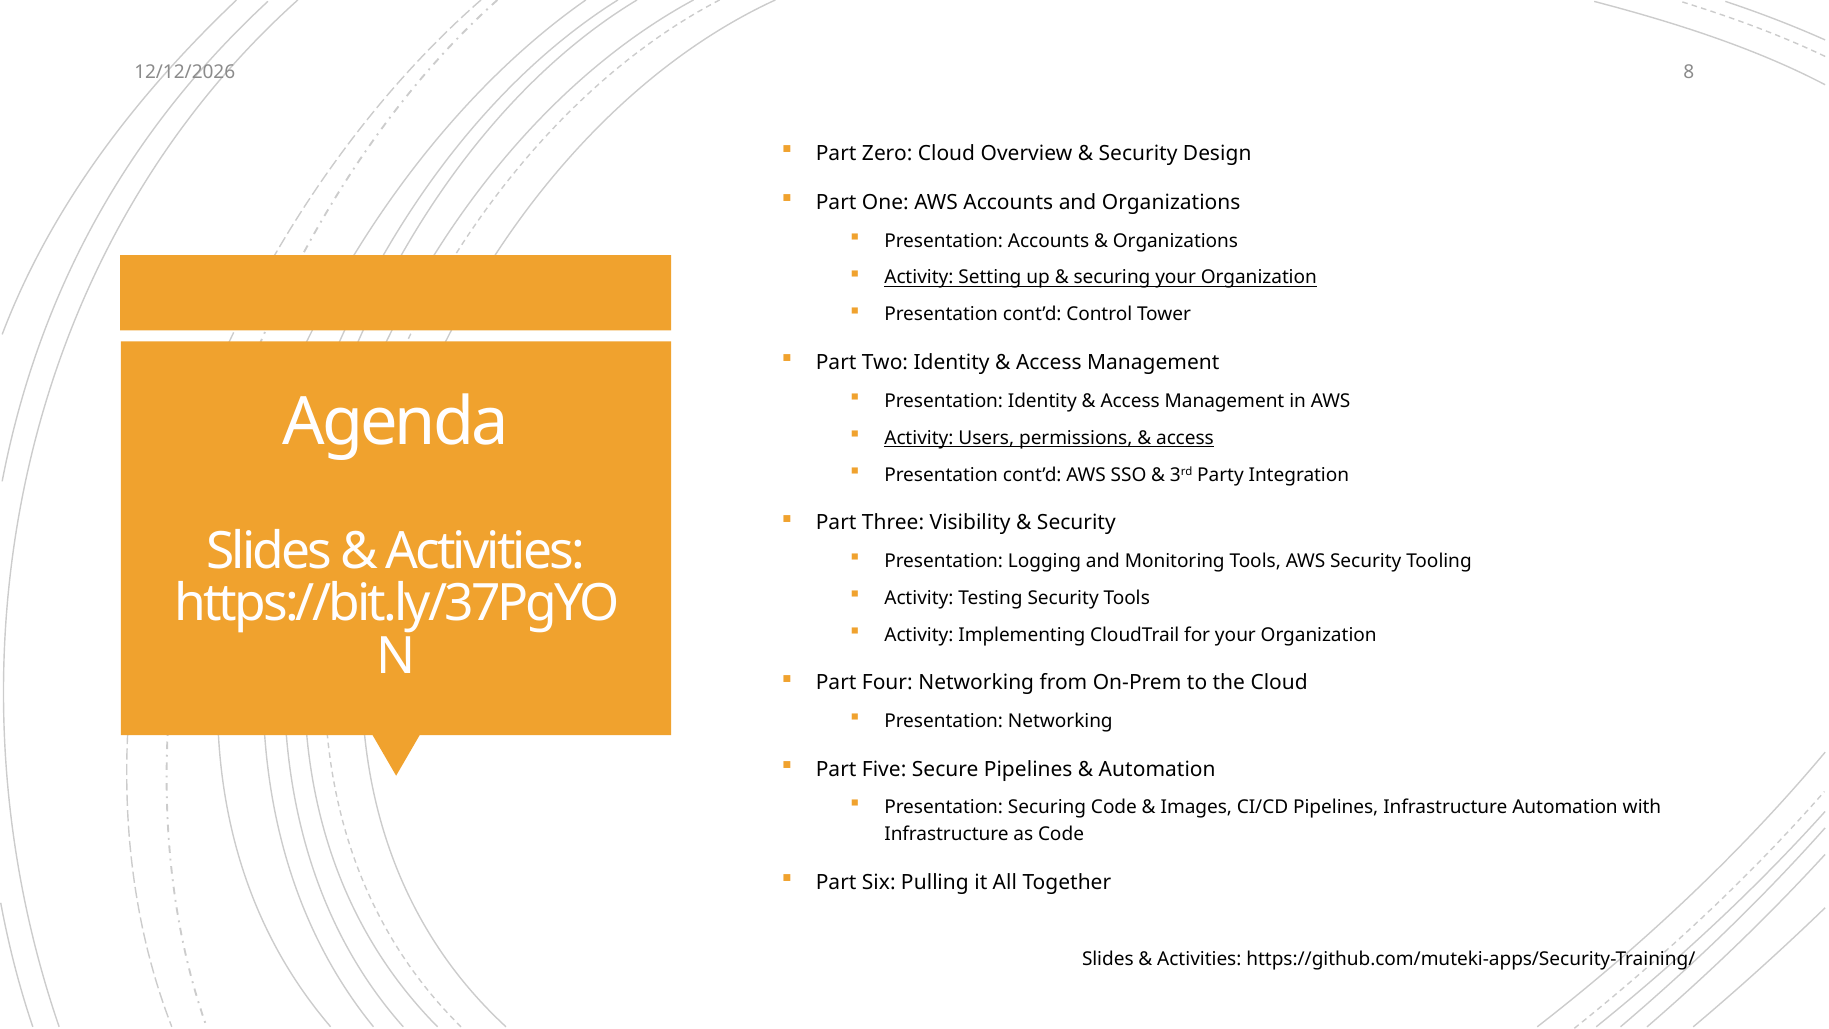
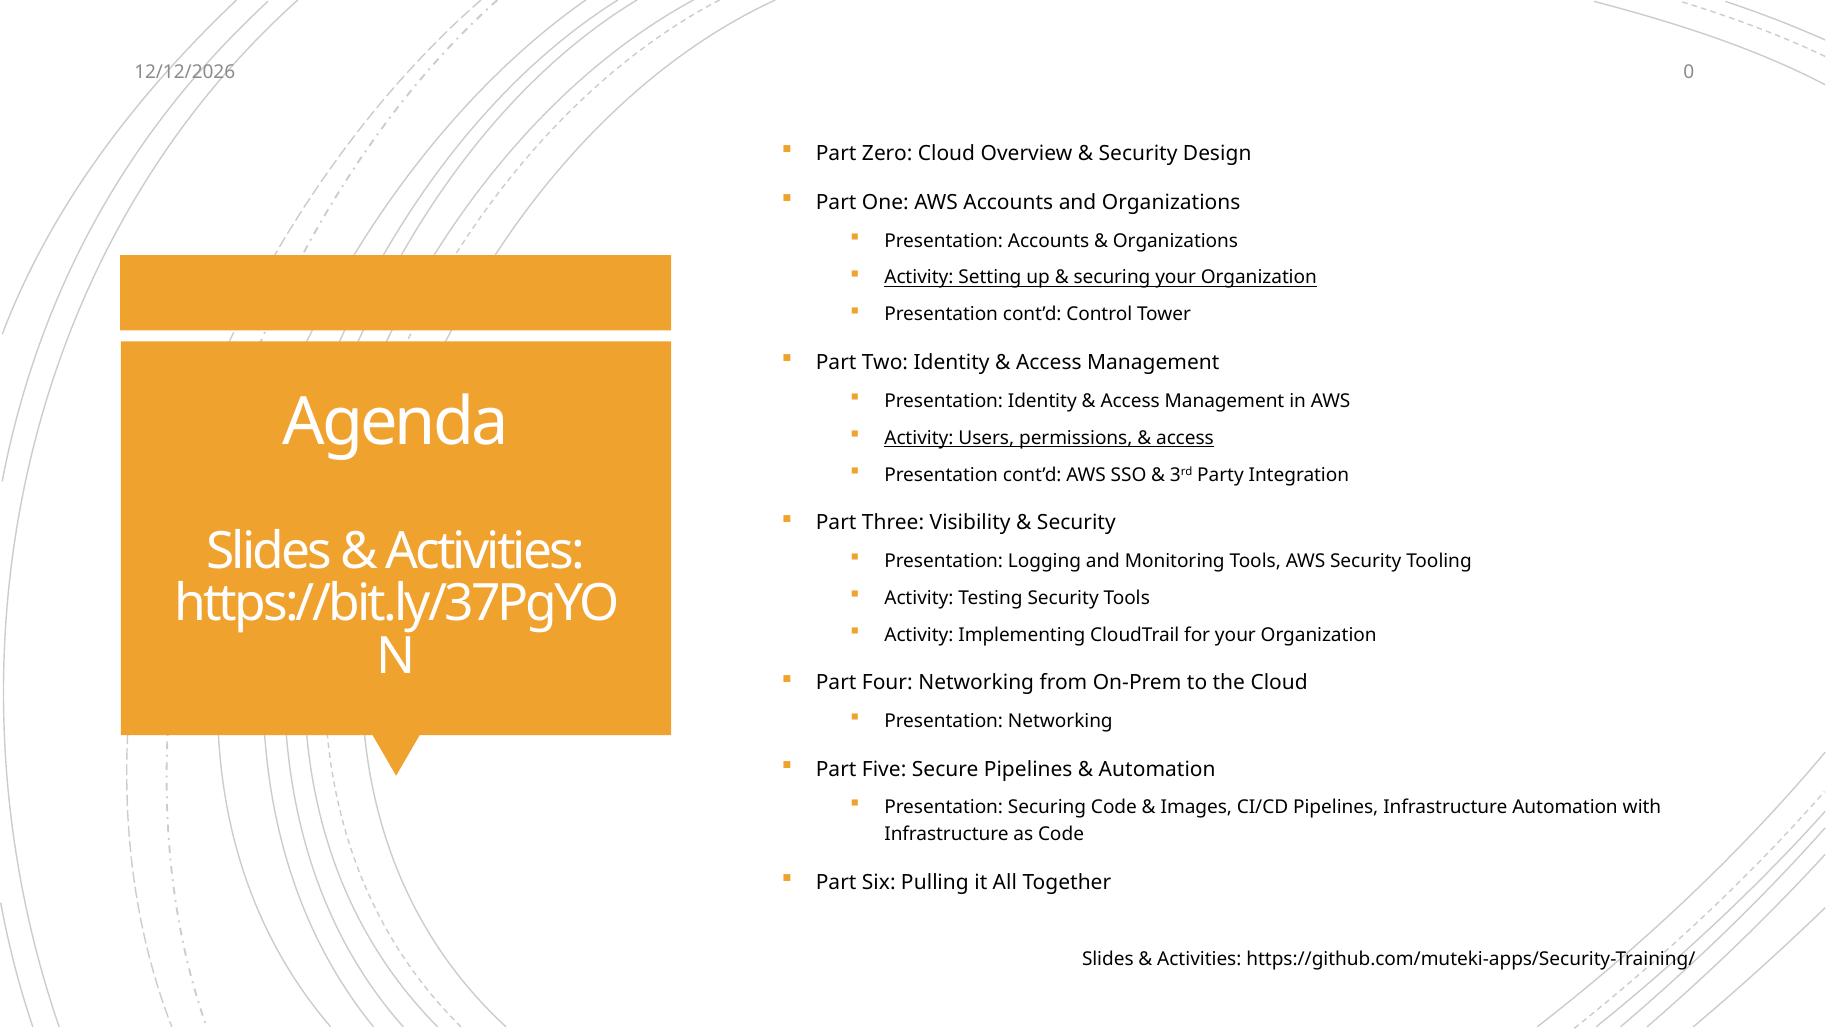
8: 8 -> 0 (1689, 72)
